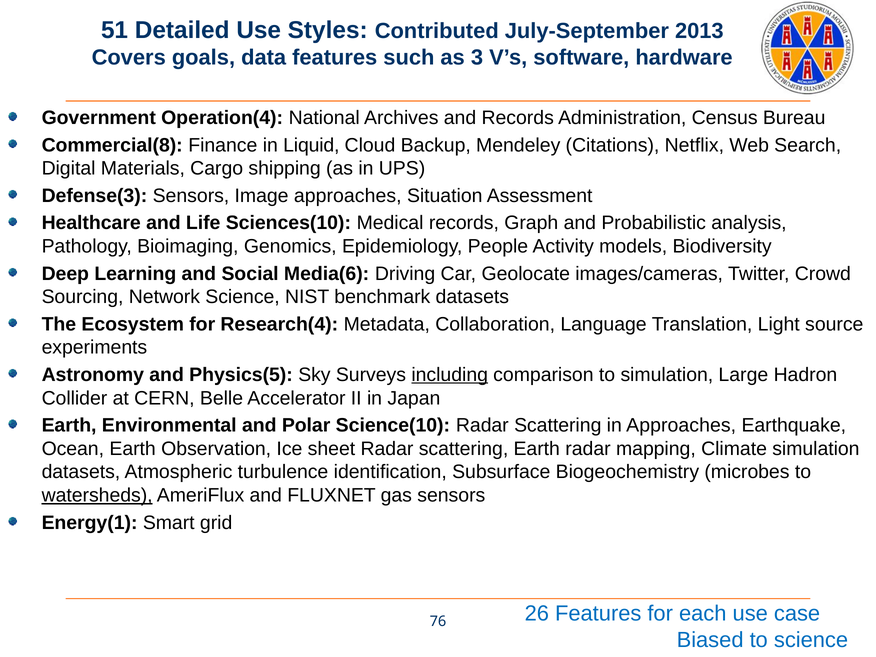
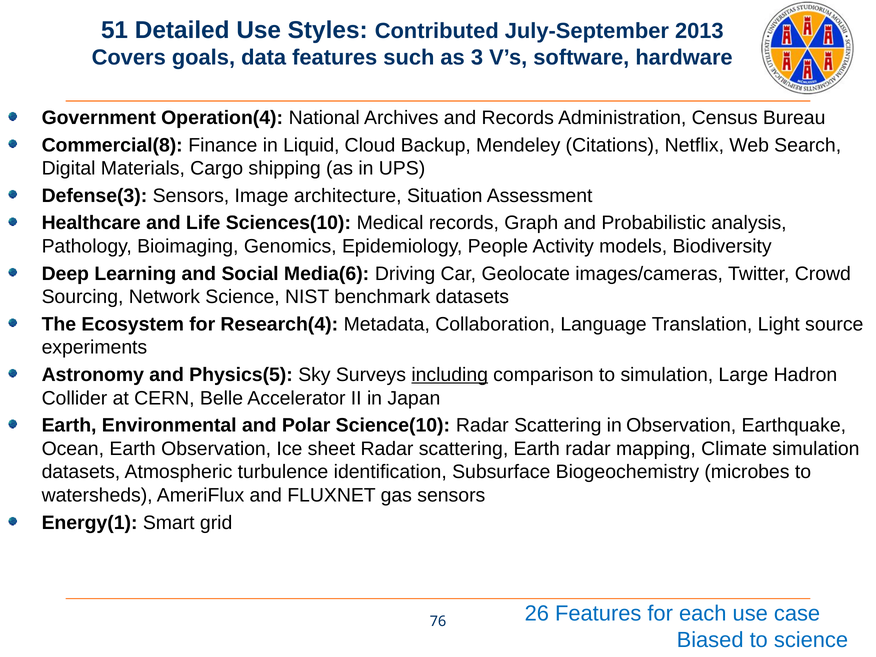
Image approaches: approaches -> architecture (348, 196)
in Approaches: Approaches -> Observation (681, 425)
watersheds underline: present -> none (97, 495)
